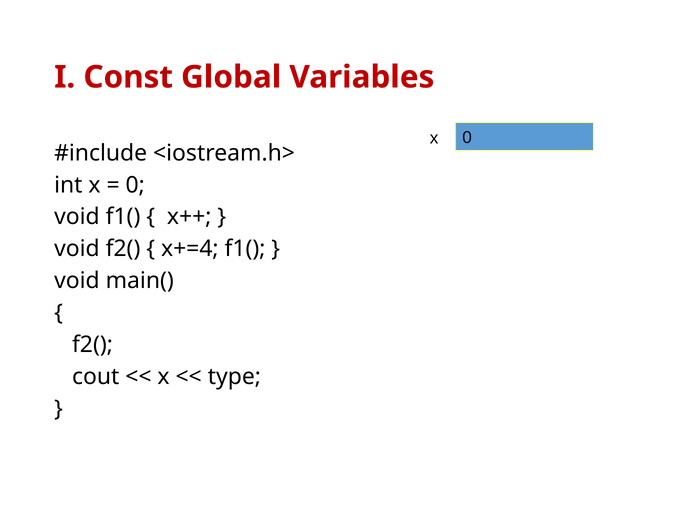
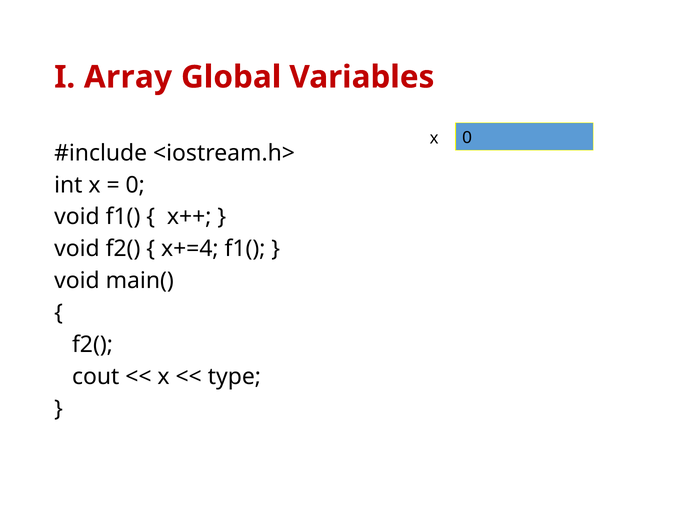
Const: Const -> Array (128, 77)
